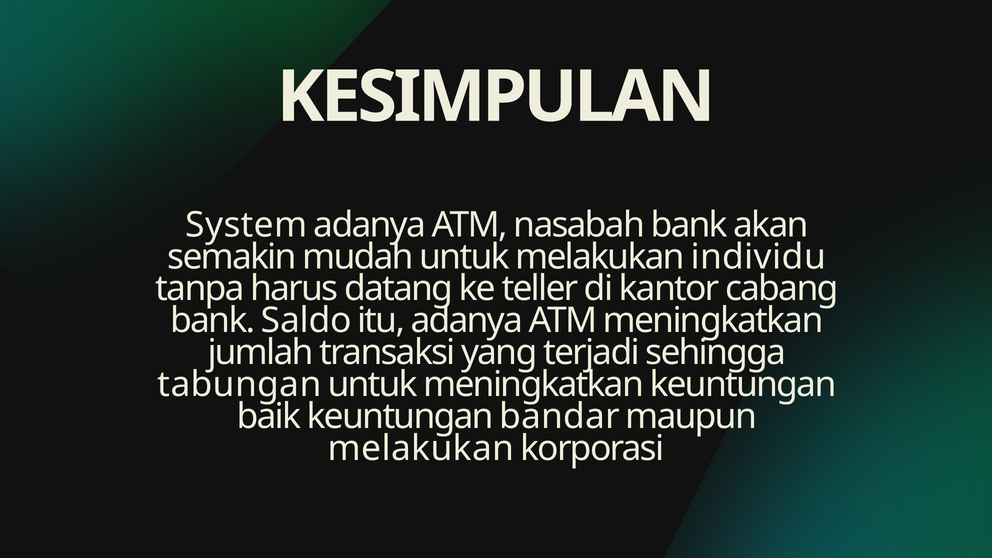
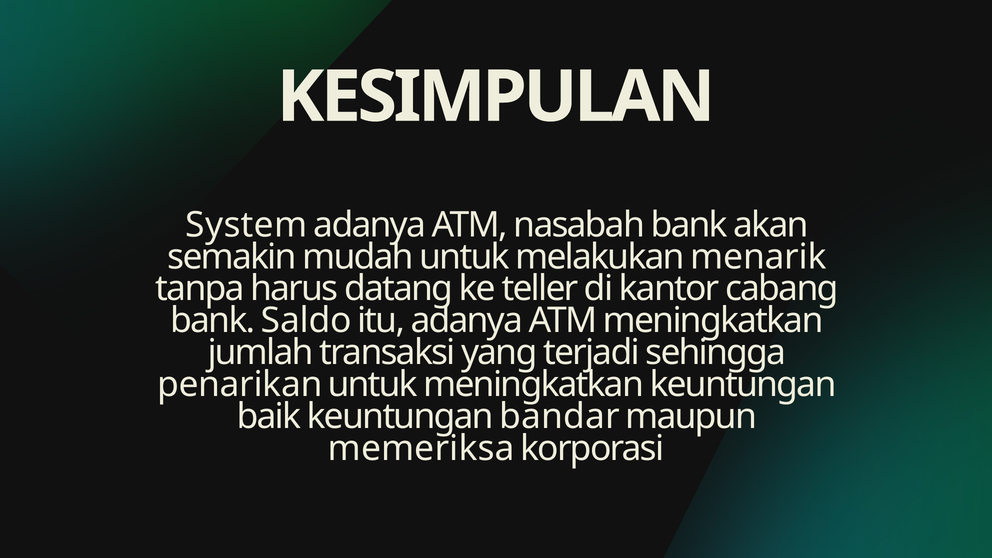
individu: individu -> menarik (759, 257)
tabungan: tabungan -> penarikan (240, 385)
melakukan: melakukan -> memeriksa (421, 448)
